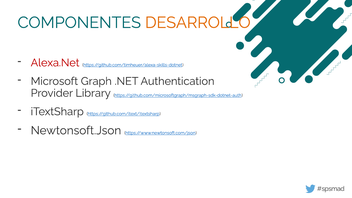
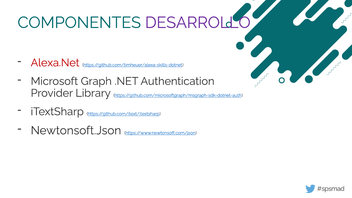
DESARROLLO colour: orange -> purple (198, 23)
